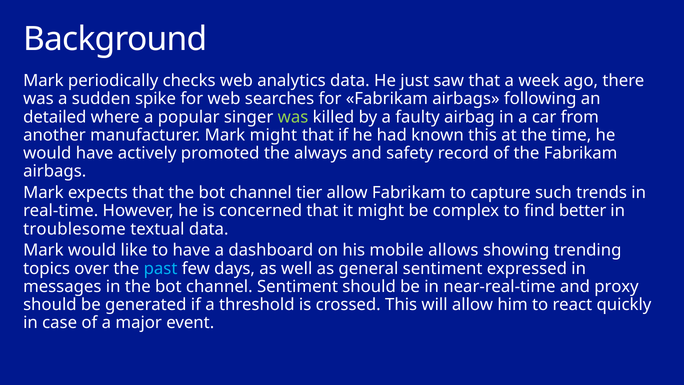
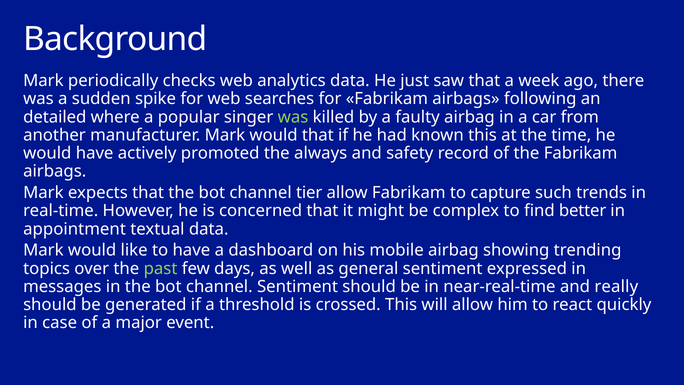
manufacturer Mark might: might -> would (274, 135)
troublesome: troublesome -> appointment (75, 229)
mobile allows: allows -> airbag (453, 250)
past colour: light blue -> light green (161, 268)
proxy: proxy -> really (616, 286)
